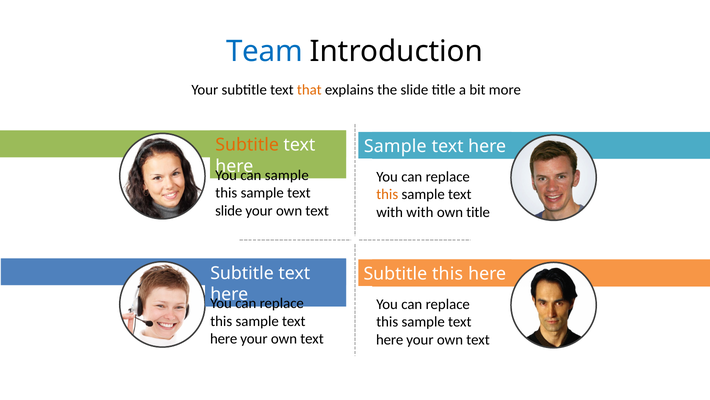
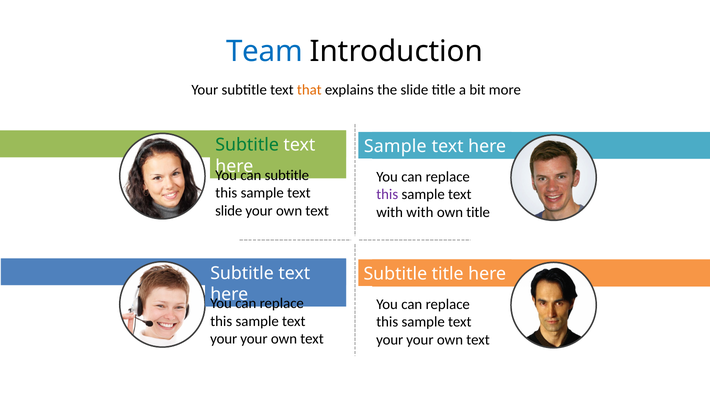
Subtitle colour: orange -> green (247, 145)
sample: sample -> subtitle (287, 175)
this colour: orange -> purple (387, 194)
Subtitle this: this -> title (448, 273)
here: here -> your (224, 338)
here: here -> your (390, 339)
